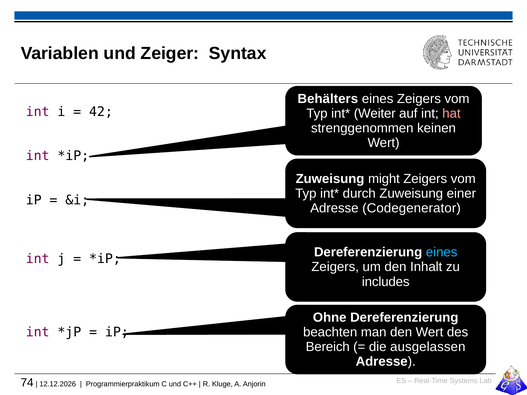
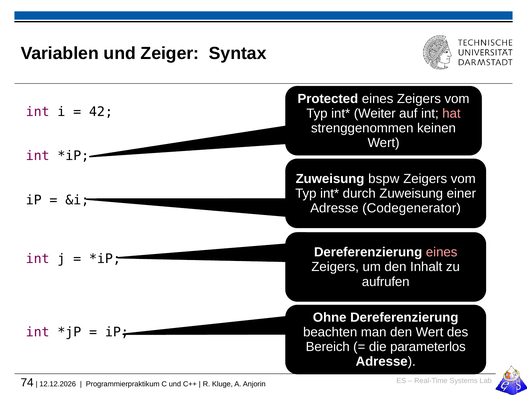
Behälters: Behälters -> Protected (328, 99)
might: might -> bspw (384, 179)
eines colour: light blue -> pink (442, 252)
includes: includes -> aufrufen (386, 282)
ausgelassen: ausgelassen -> parameterlos (428, 347)
